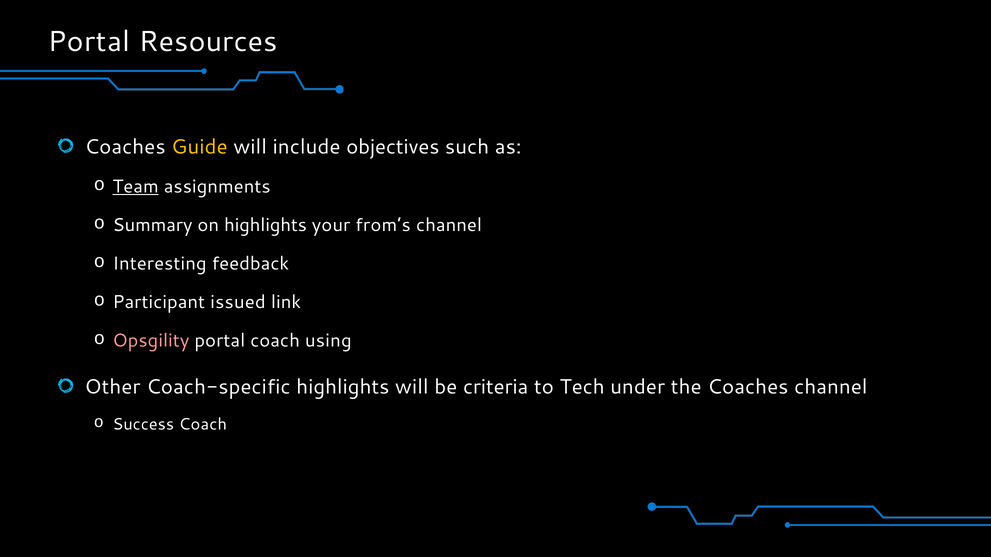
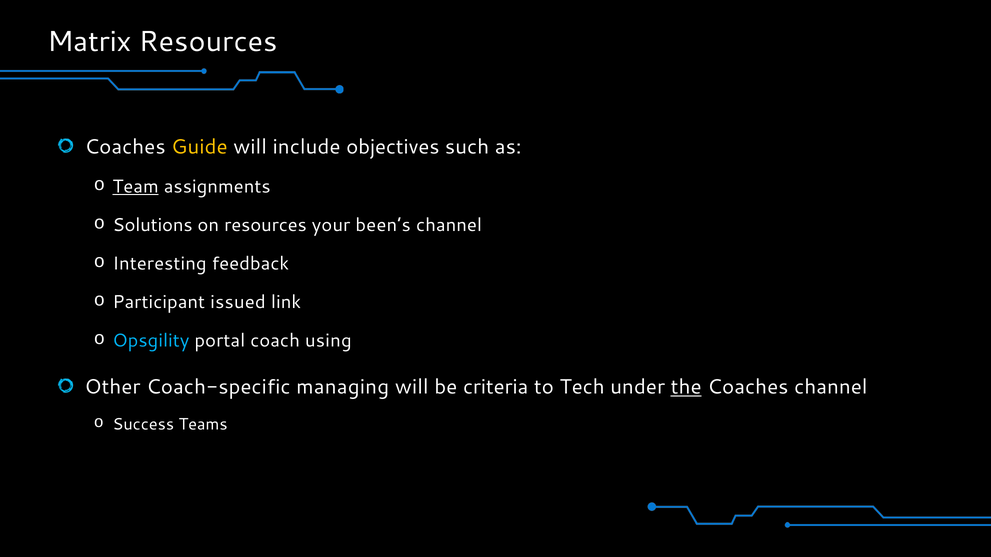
Portal: Portal -> Matrix (89, 42)
Summary: Summary -> Solutions (152, 225)
on highlights: highlights -> resources (265, 225)
from’s: from’s -> been’s (383, 225)
Opsgility colour: pink -> light blue (151, 341)
Coach-specific highlights: highlights -> managing (343, 387)
the underline: none -> present (686, 387)
Success Coach: Coach -> Teams (203, 424)
